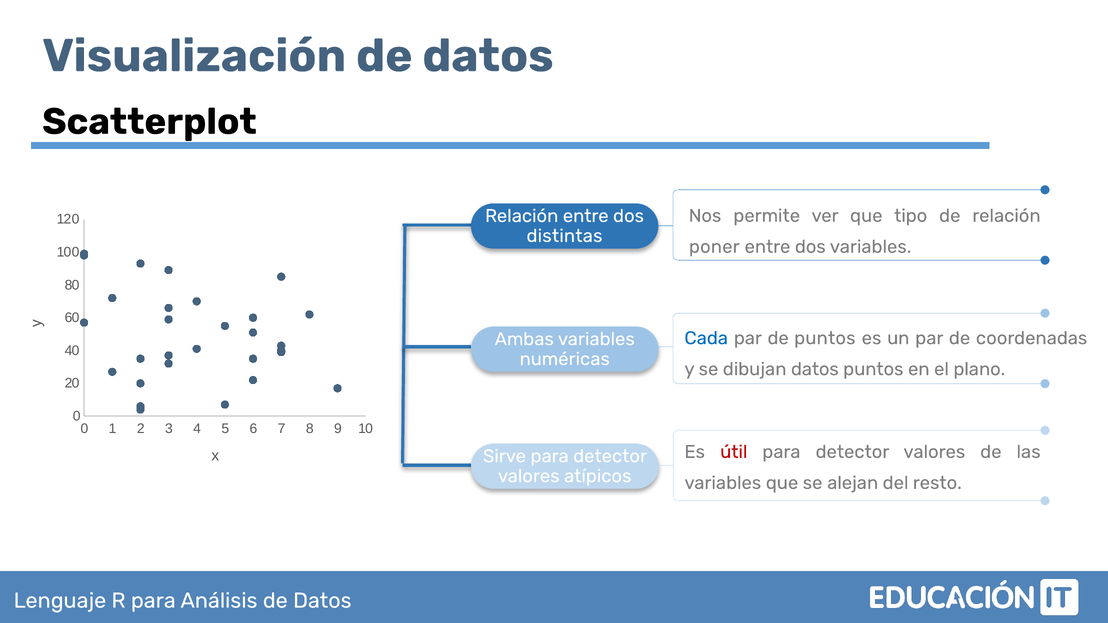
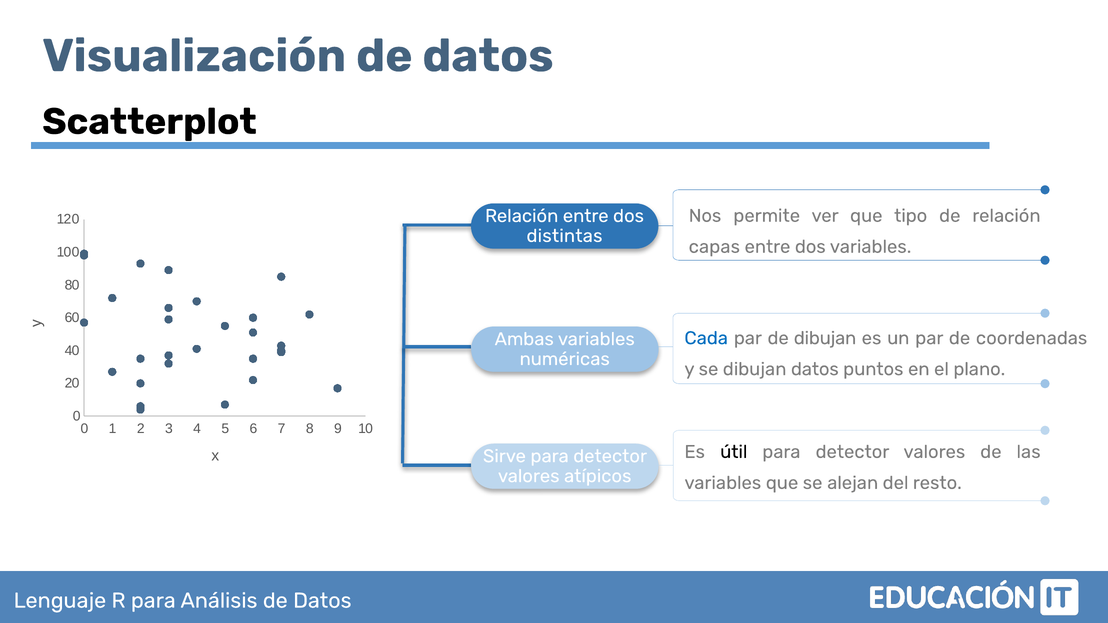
poner: poner -> capas (714, 247)
de puntos: puntos -> dibujan (825, 338)
útil colour: red -> black (734, 452)
